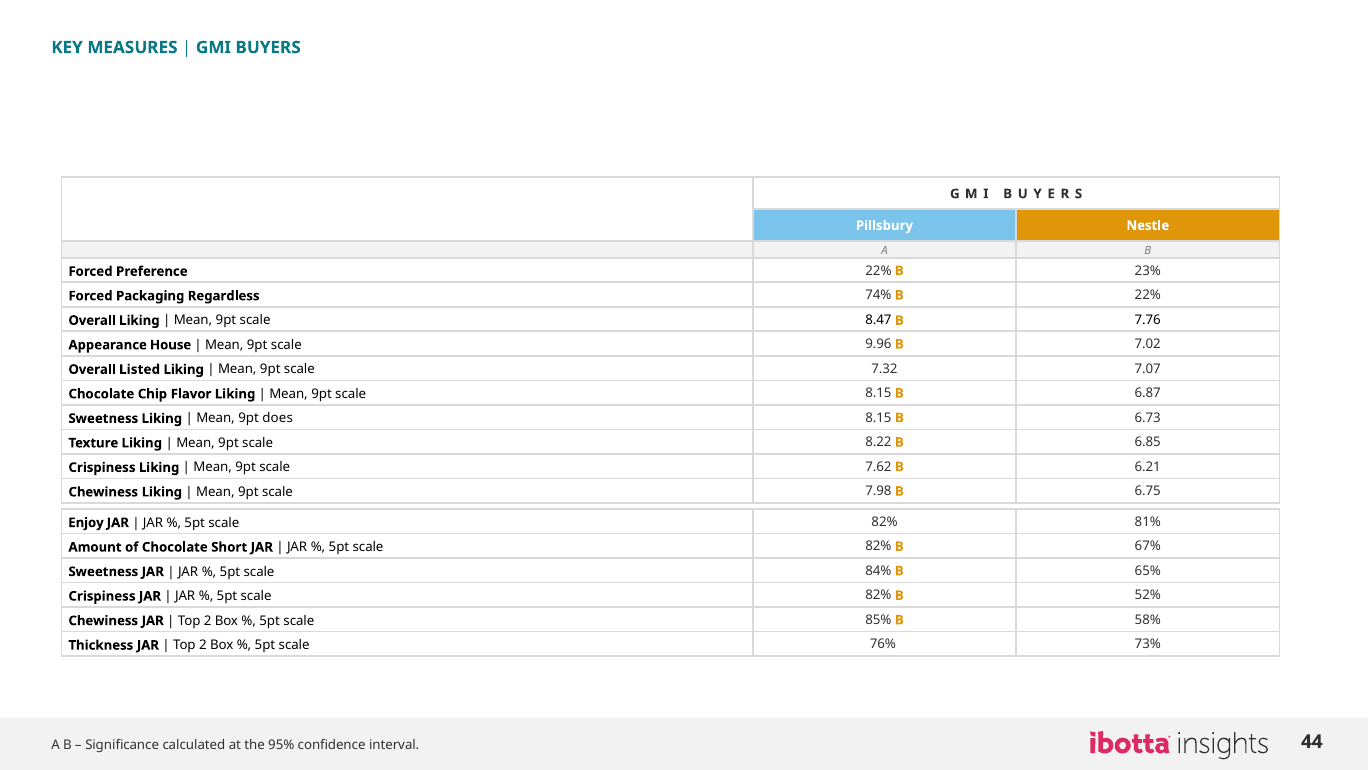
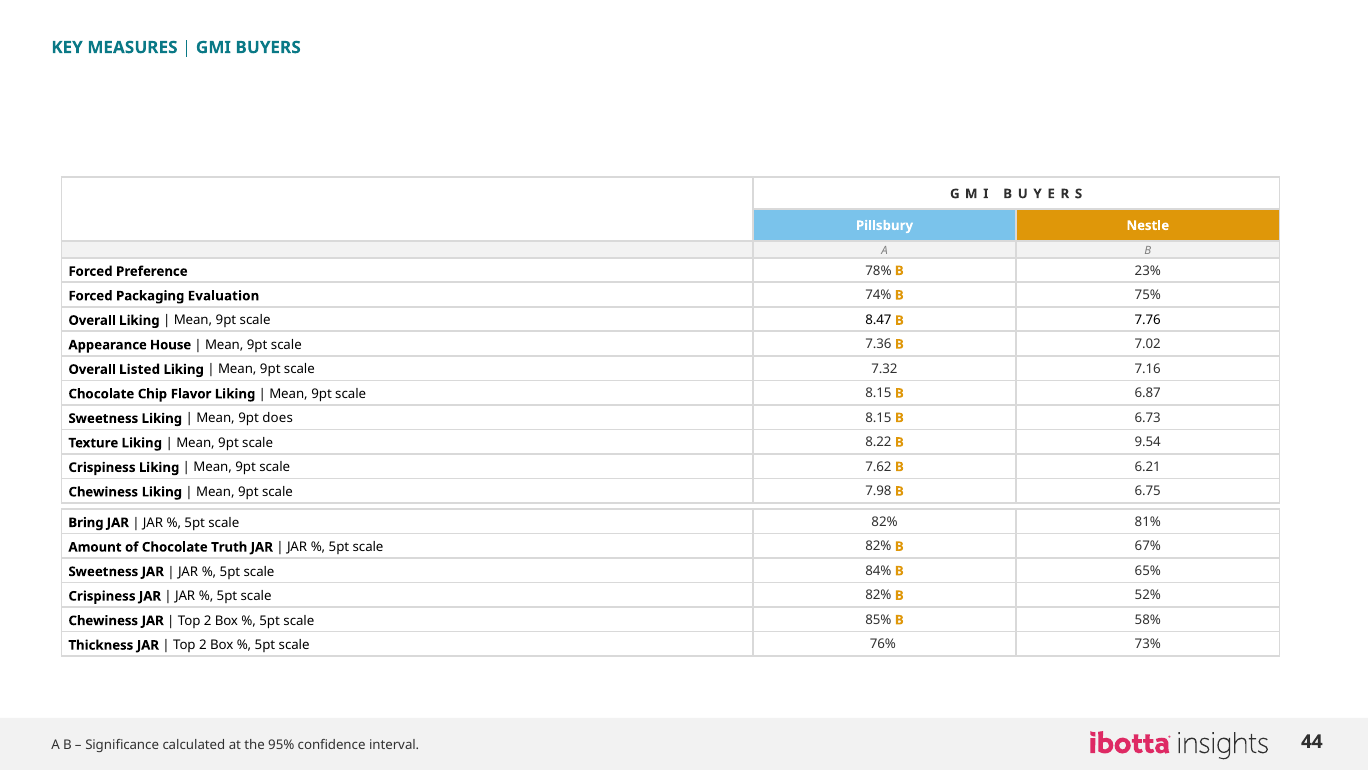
Preference 22%: 22% -> 78% (879, 271)
Regardless: Regardless -> Evaluation (224, 296)
B 22%: 22% -> 75% (1148, 295)
9.96: 9.96 -> 7.36 (878, 344)
7.07: 7.07 -> 7.16 (1148, 369)
6.85: 6.85 -> 9.54 (1148, 442)
Enjoy: Enjoy -> Bring (86, 522)
Short: Short -> Truth (229, 547)
